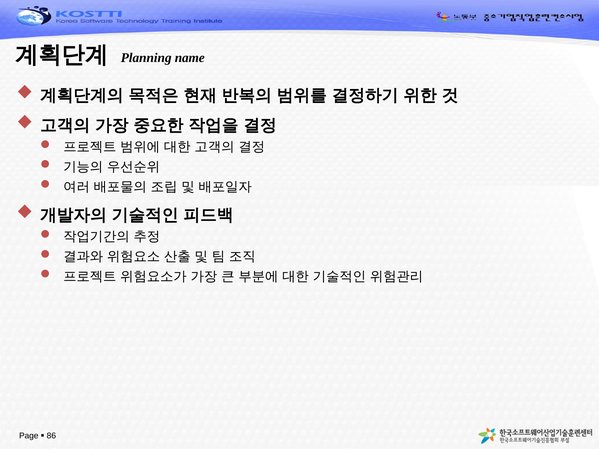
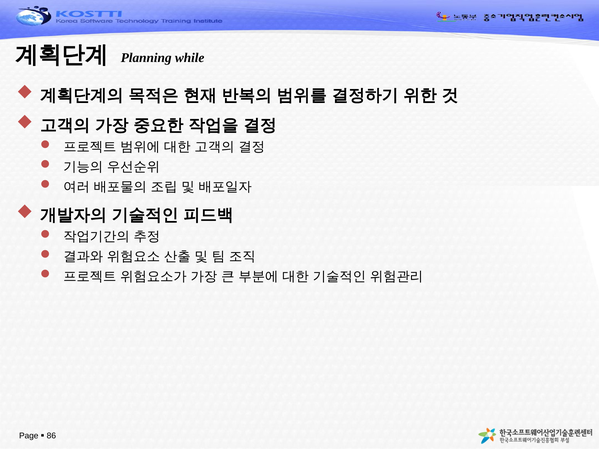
name: name -> while (190, 58)
